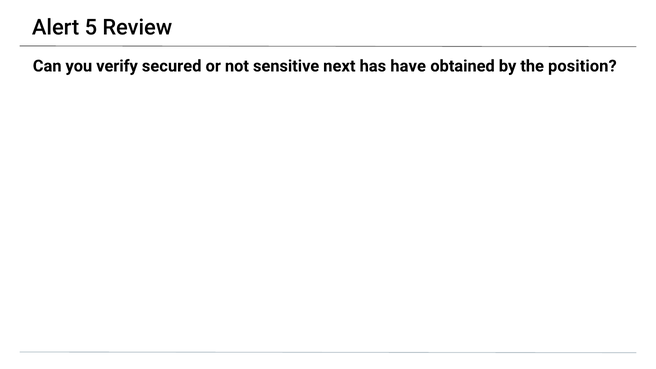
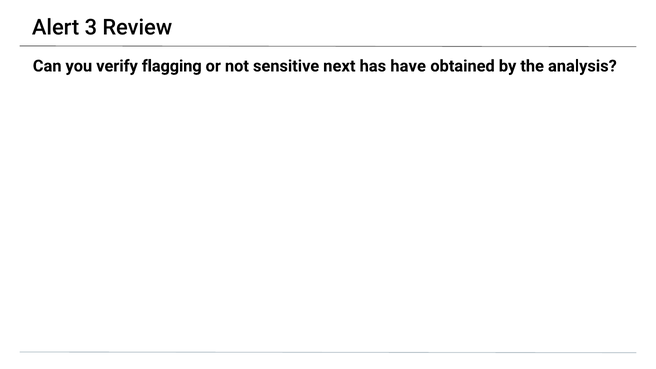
5: 5 -> 3 (91, 28)
secured: secured -> flagging (172, 66)
position: position -> analysis (582, 66)
